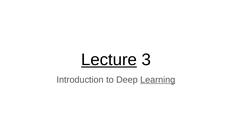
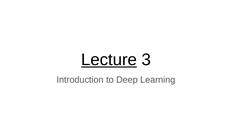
Learning underline: present -> none (158, 79)
